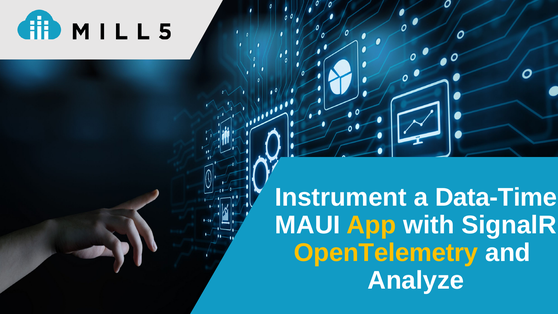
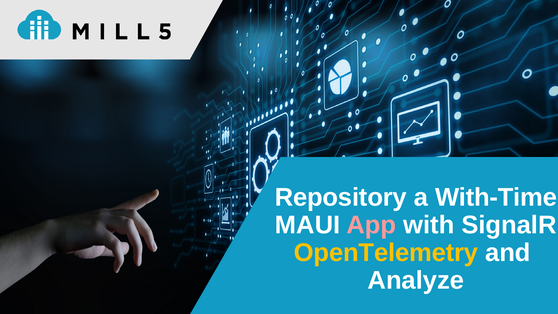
Instrument: Instrument -> Repository (341, 197)
Data-Time: Data-Time -> With-Time (496, 197)
App colour: yellow -> pink (371, 225)
